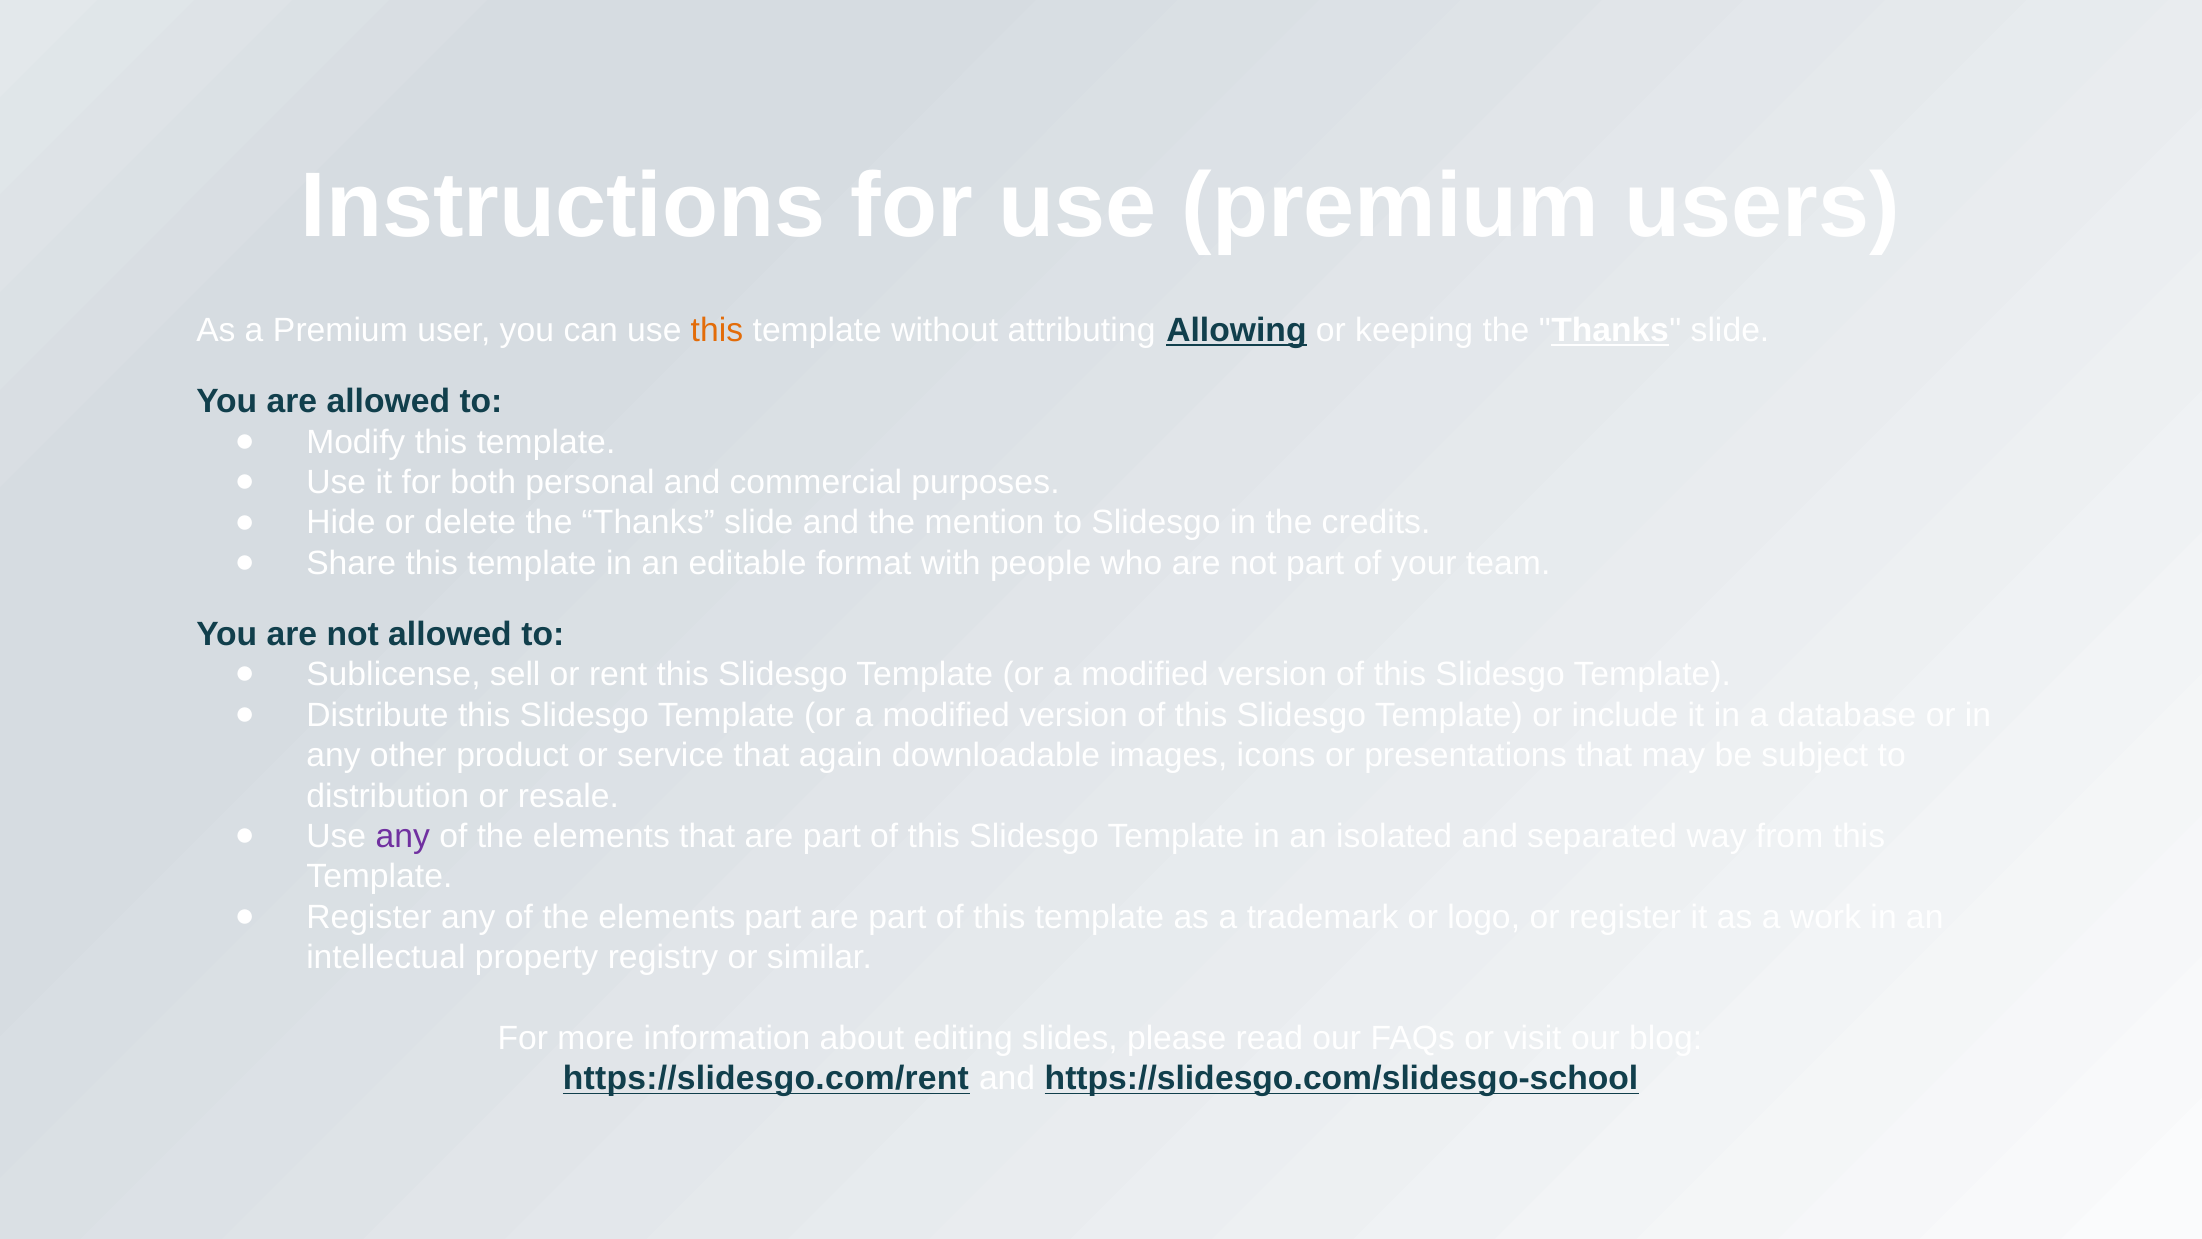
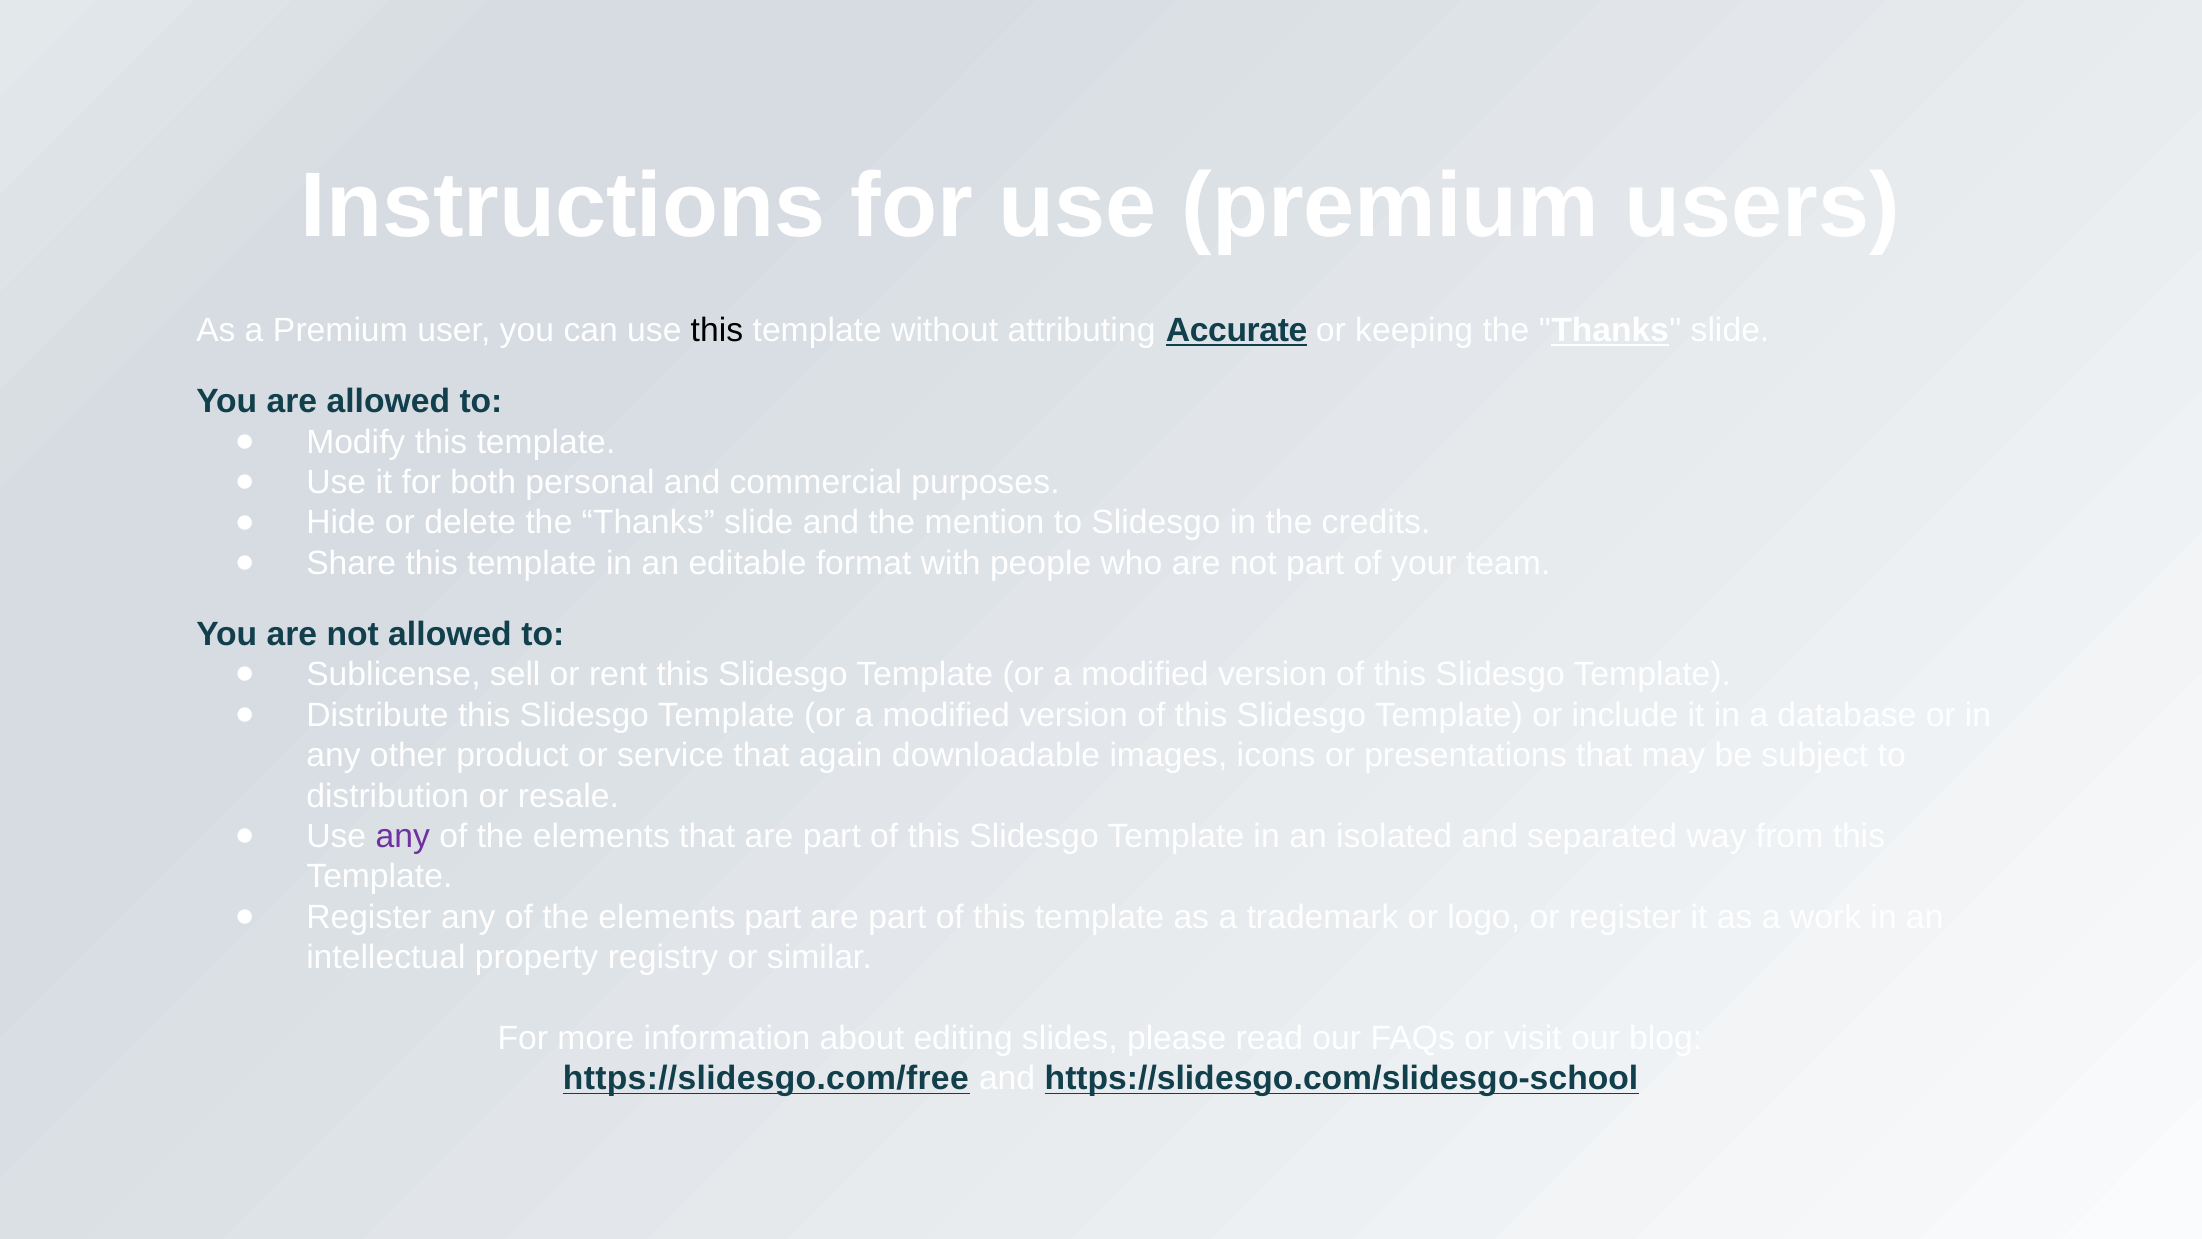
this colour: orange -> black (717, 331)
Allowing: Allowing -> Accurate (1237, 331)
https://slidesgo.com/rent: https://slidesgo.com/rent -> https://slidesgo.com/free (766, 1079)
